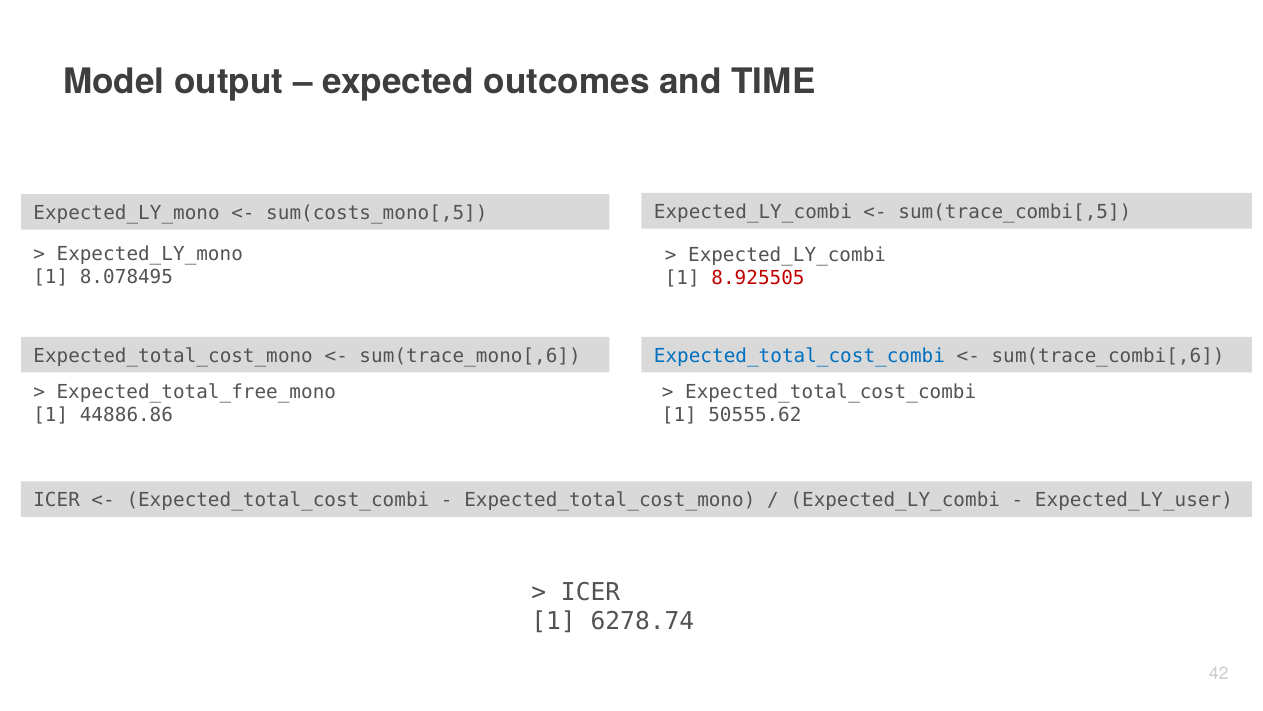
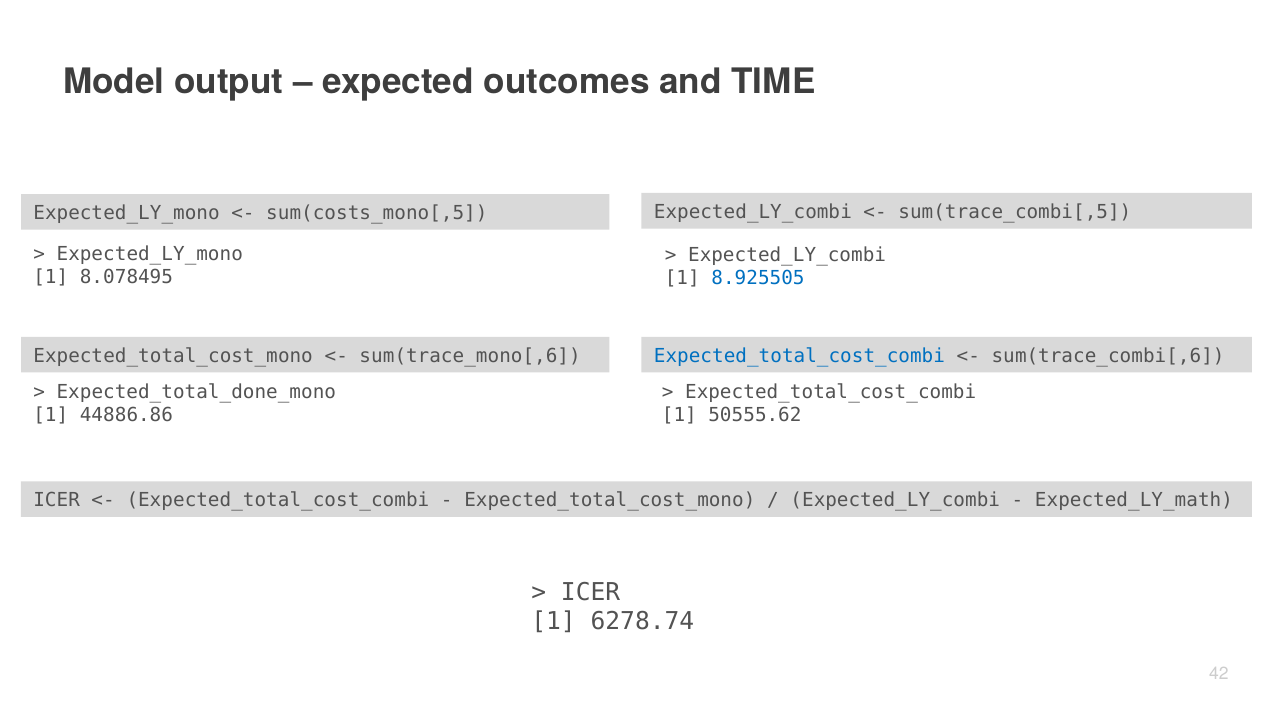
8.925505 colour: red -> blue (758, 278)
Expected_total_free_mono: Expected_total_free_mono -> Expected_total_done_mono (196, 392)
Expected_LY_user: Expected_LY_user -> Expected_LY_math (1134, 500)
